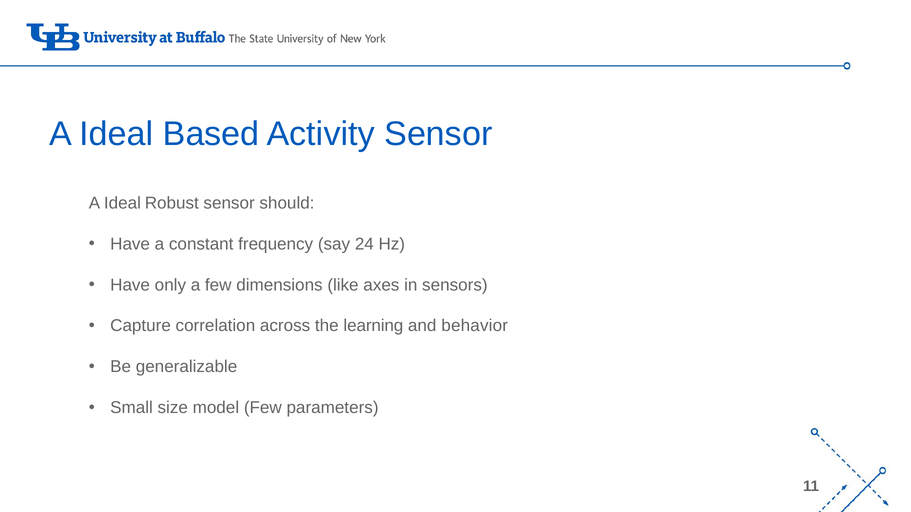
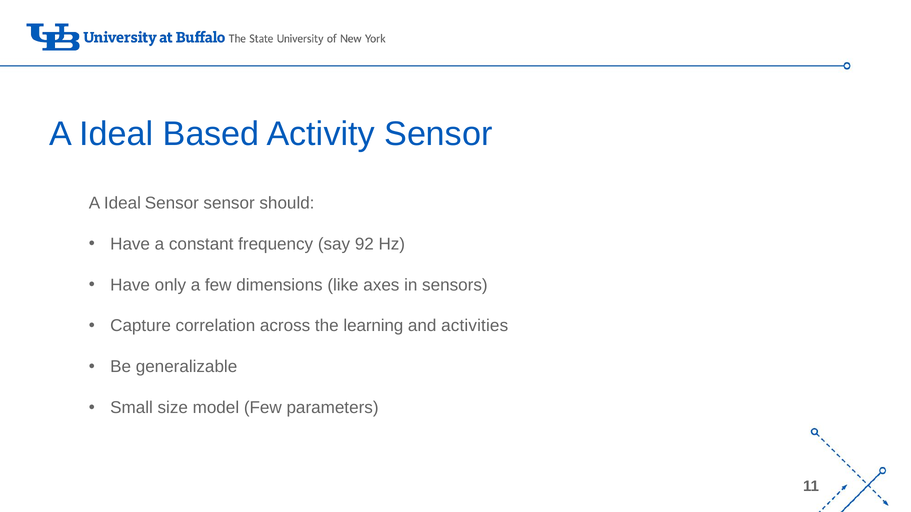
Ideal Robust: Robust -> Sensor (172, 203)
24: 24 -> 92 (364, 244)
behavior: behavior -> activities (475, 326)
